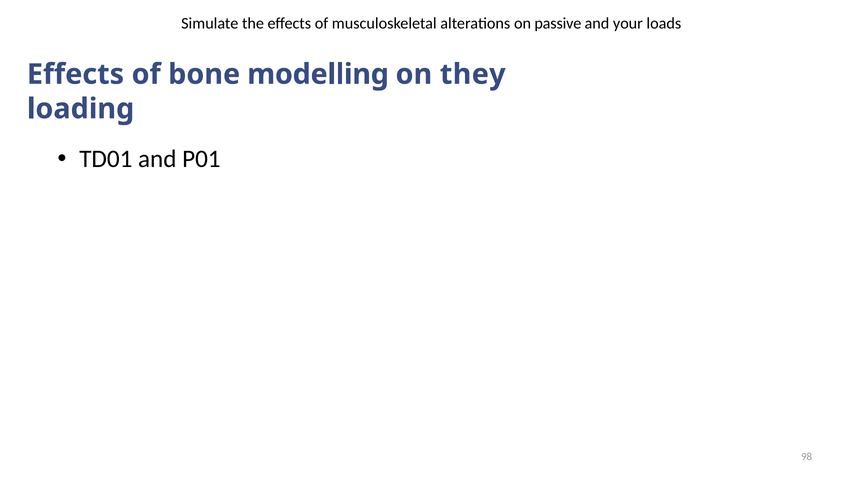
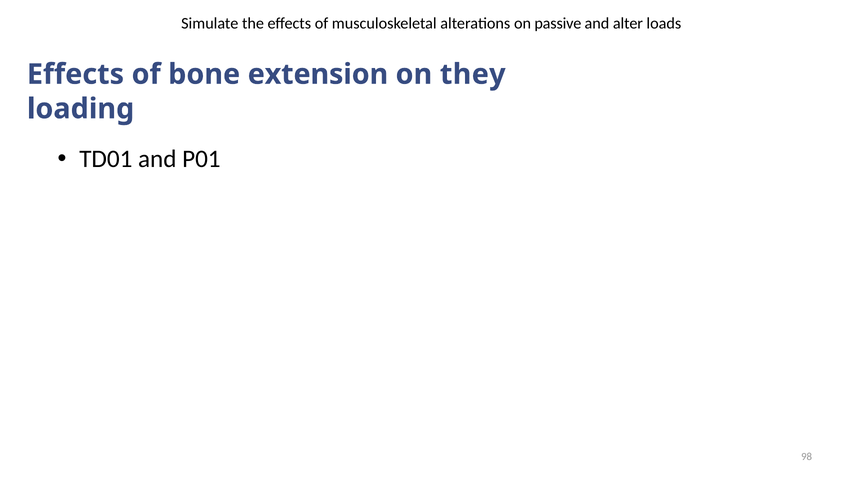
your: your -> alter (628, 24)
modelling: modelling -> extension (318, 74)
